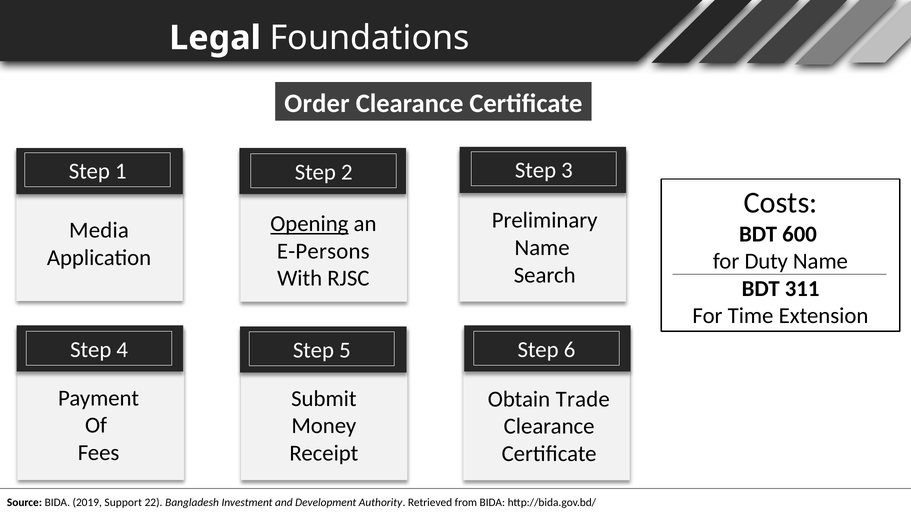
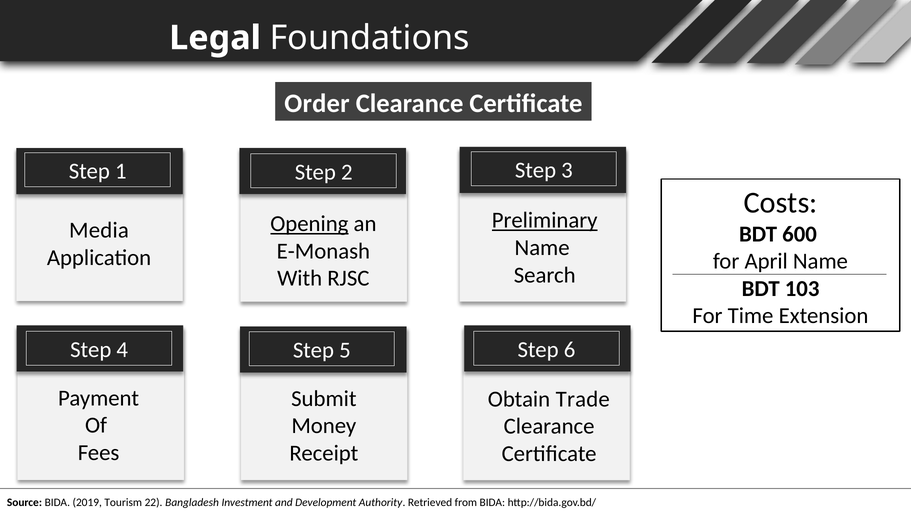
Preliminary underline: none -> present (545, 221)
E-Persons: E-Persons -> E-Monash (323, 251)
Duty: Duty -> April (766, 262)
311: 311 -> 103 (802, 289)
Support: Support -> Tourism (123, 503)
